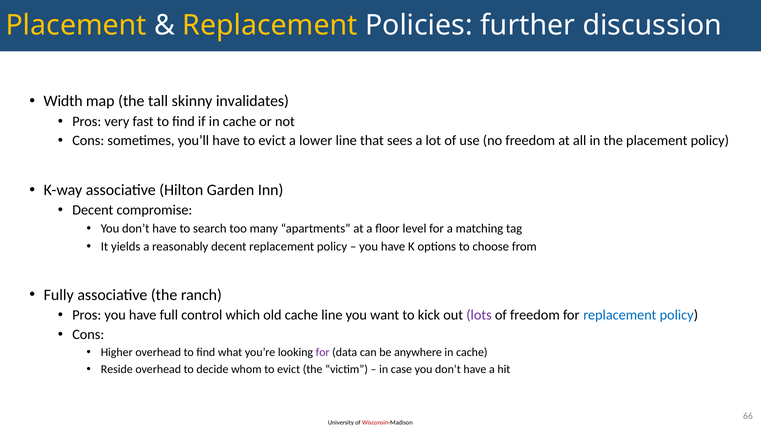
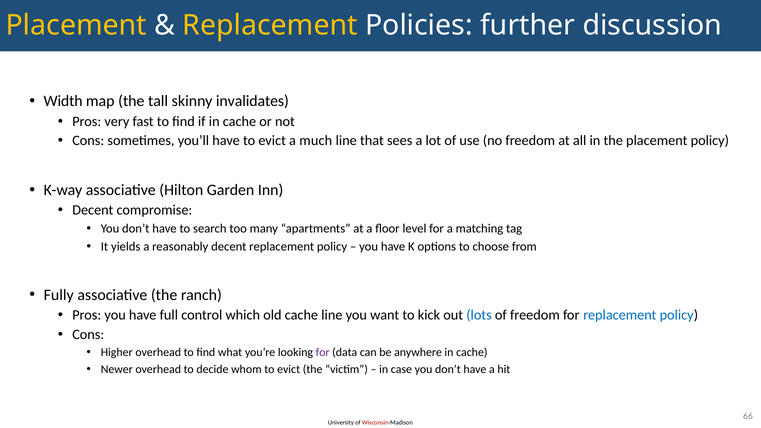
lower: lower -> much (316, 141)
lots colour: purple -> blue (479, 315)
Reside: Reside -> Newer (117, 369)
